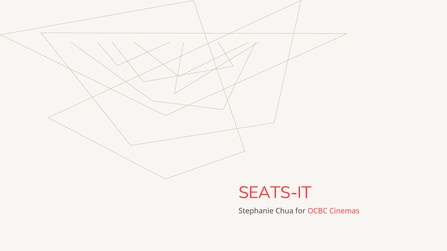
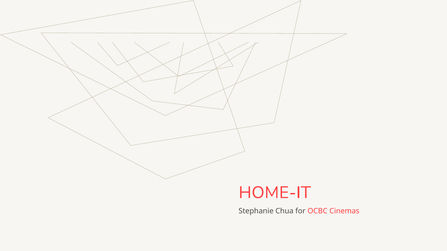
SEATS-IT: SEATS-IT -> HOME-IT (275, 193)
